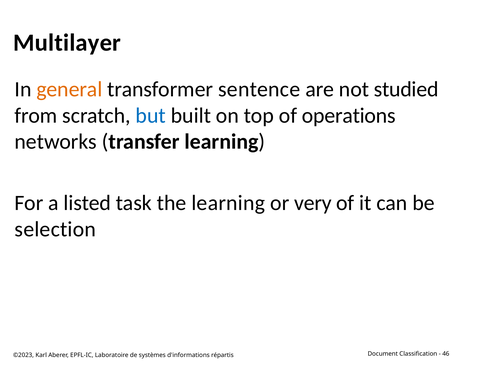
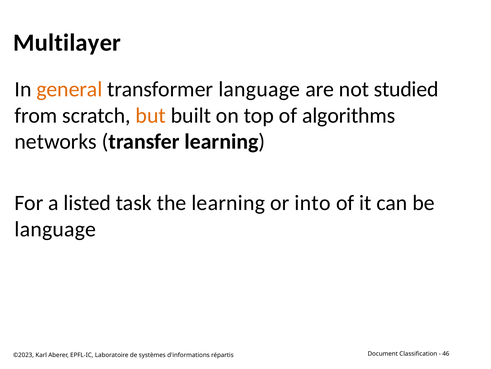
transformer sentence: sentence -> language (259, 89)
but colour: blue -> orange (151, 115)
operations: operations -> algorithms (349, 115)
very: very -> into (313, 203)
selection: selection -> language (55, 229)
